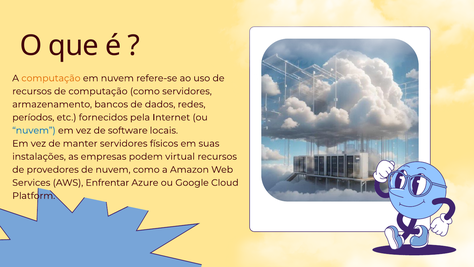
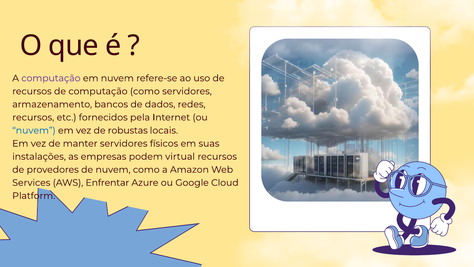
computação colour: orange -> purple (51, 78)
períodos: períodos -> recursos (33, 117)
software: software -> robustas (128, 130)
